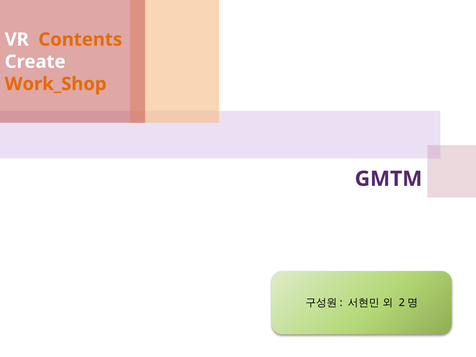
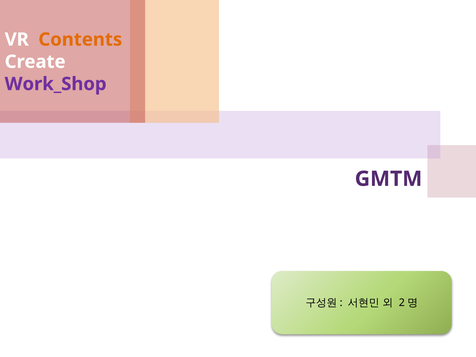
Work_Shop colour: orange -> purple (56, 84)
